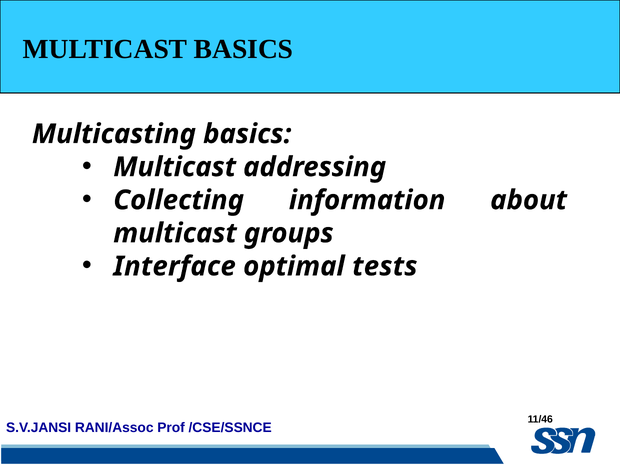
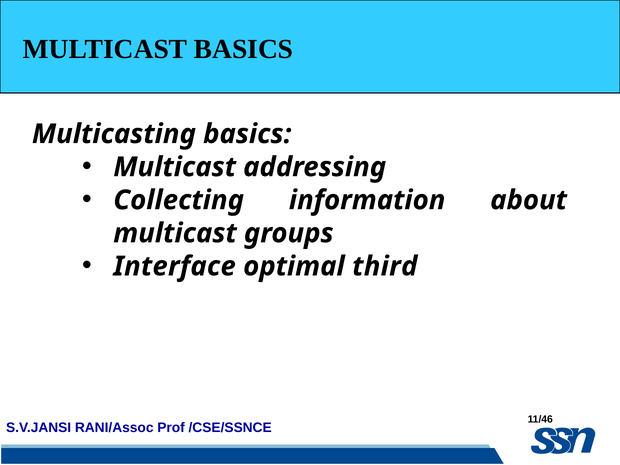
tests: tests -> third (385, 266)
